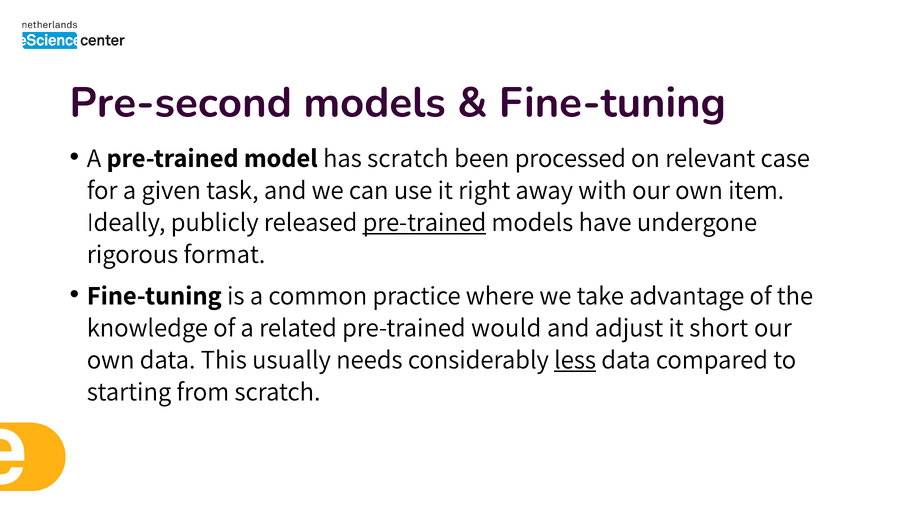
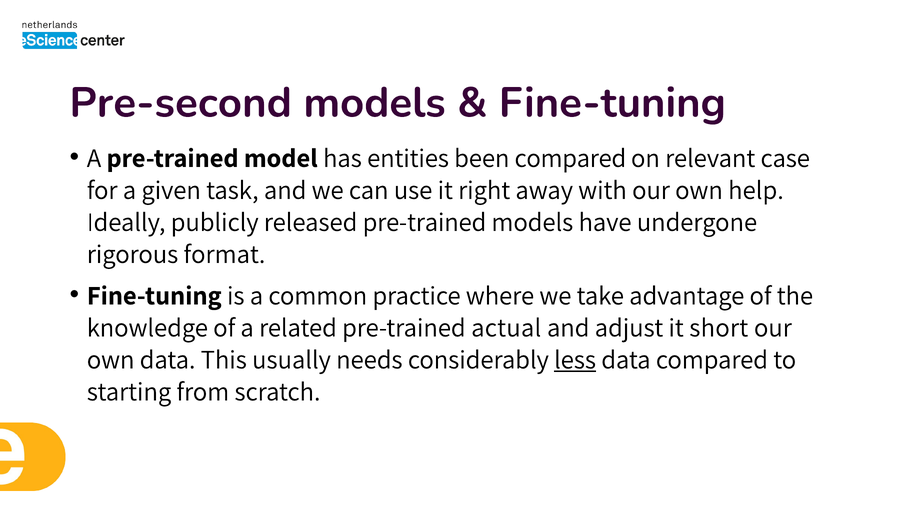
has scratch: scratch -> entities (408, 158)
been processed: processed -> compared (570, 158)
item: item -> help (756, 190)
pre-trained underline: present -> none (424, 222)
would: would -> actual (506, 328)
